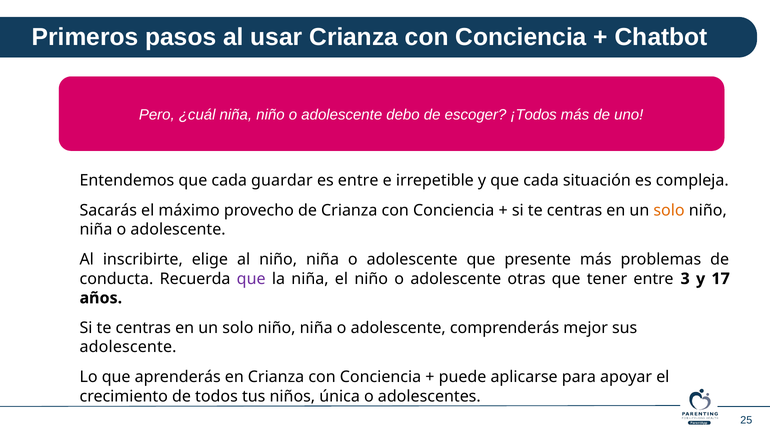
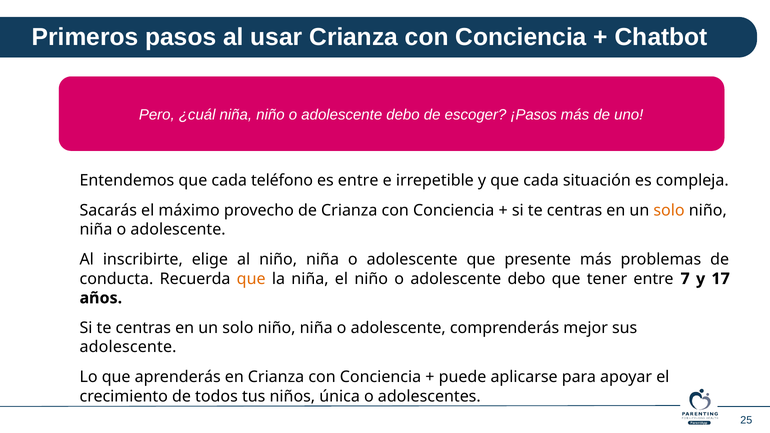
¡Todos: ¡Todos -> ¡Pasos (534, 115)
guardar: guardar -> teléfono (282, 180)
que colour: purple -> orange (251, 279)
otras: otras -> debo (527, 279)
3: 3 -> 7 (685, 279)
